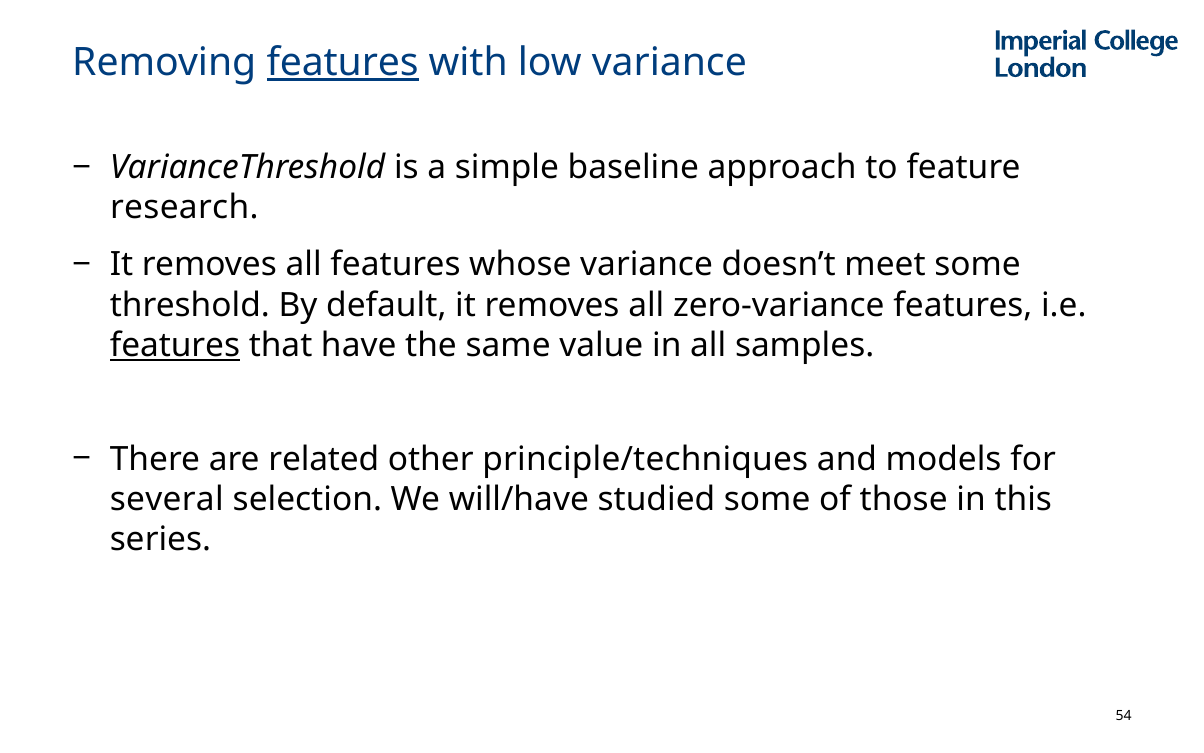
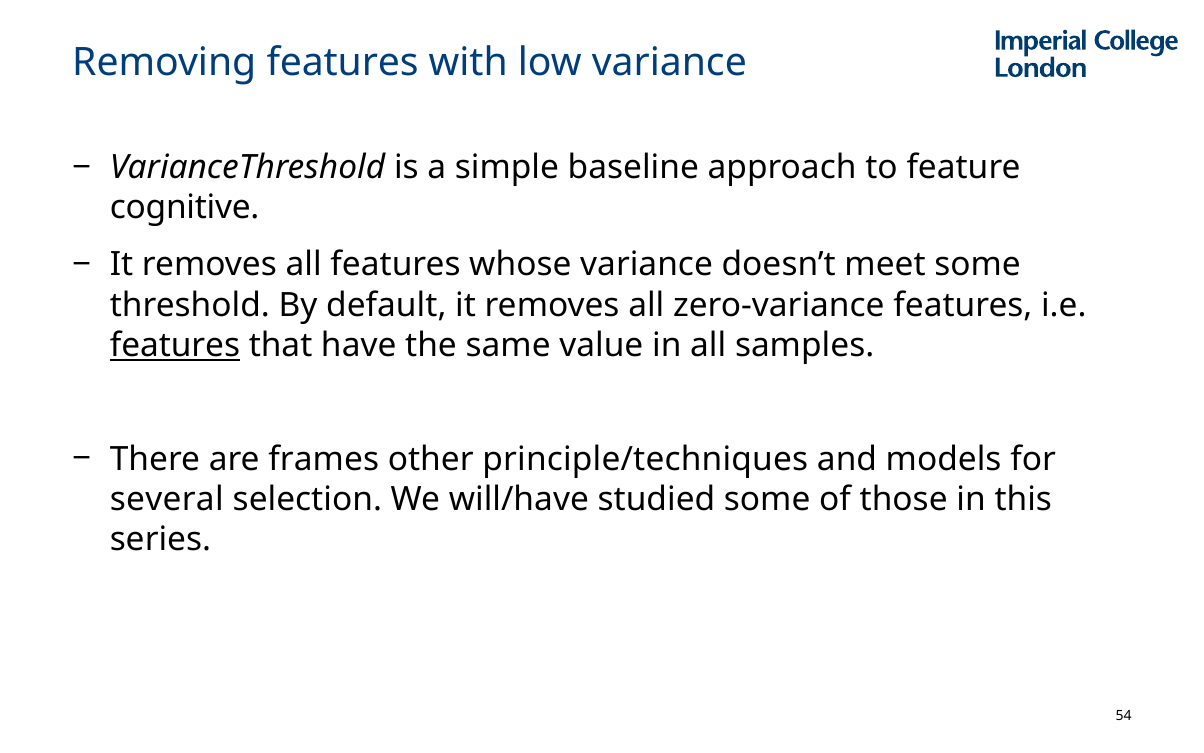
features underline: present -> none (343, 62)
research: research -> cognitive (185, 208)
related: related -> frames (324, 459)
